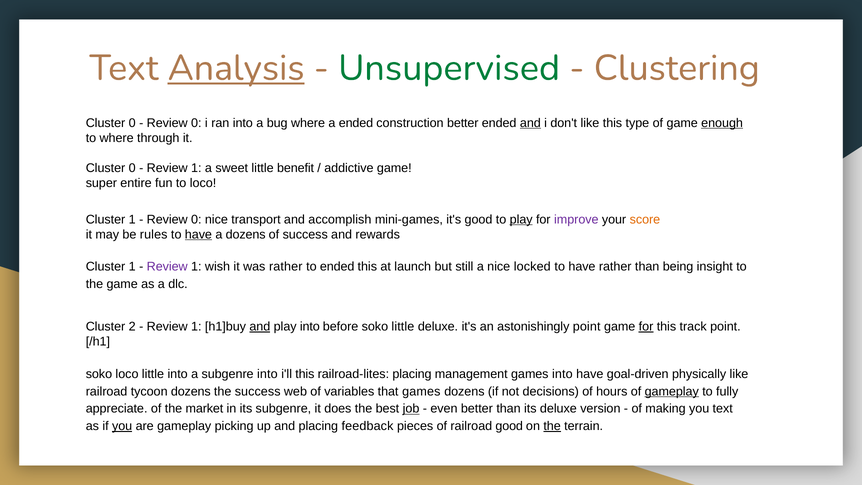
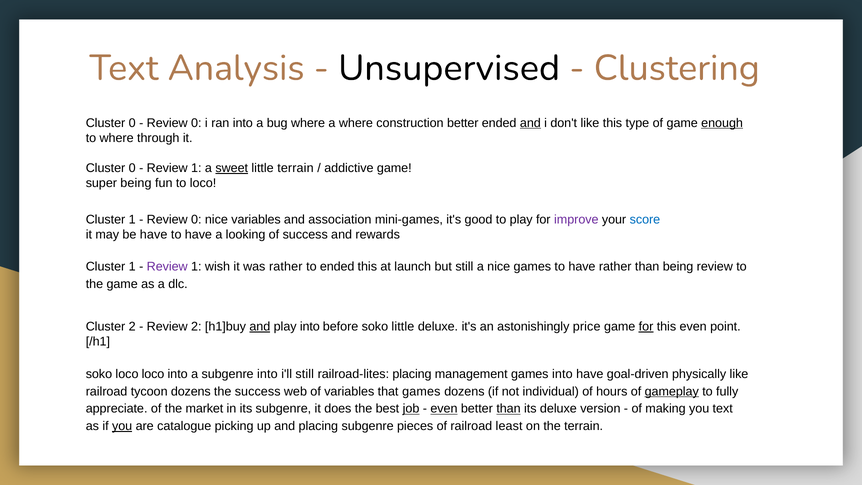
Analysis underline: present -> none (236, 68)
Unsupervised colour: green -> black (449, 68)
a ended: ended -> where (356, 123)
sweet underline: none -> present (232, 168)
little benefit: benefit -> terrain (295, 168)
super entire: entire -> being (136, 183)
nice transport: transport -> variables (256, 219)
accomplish: accomplish -> association (340, 219)
play underline: present -> none (521, 219)
score colour: orange -> blue (645, 219)
be rules: rules -> have (154, 234)
have underline: present -> none (198, 234)
a dozens: dozens -> looking (246, 234)
nice locked: locked -> games (532, 267)
being insight: insight -> review (715, 267)
1: 1 -> 2 (196, 327)
astonishingly point: point -> price (587, 327)
this track: track -> even (693, 327)
loco little: little -> loco (153, 374)
i'll this: this -> still (305, 374)
decisions: decisions -> individual (551, 391)
even underline: none -> present (444, 409)
than underline: none -> present (509, 409)
are gameplay: gameplay -> catalogue (184, 426)
placing feedback: feedback -> subgenre (368, 426)
railroad good: good -> least (509, 426)
the underline: present -> none (552, 426)
